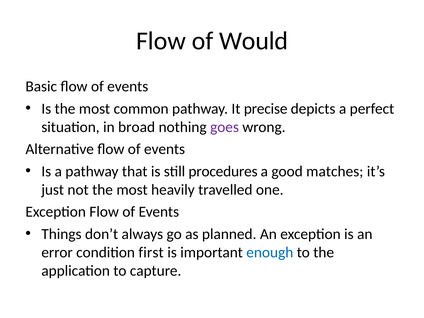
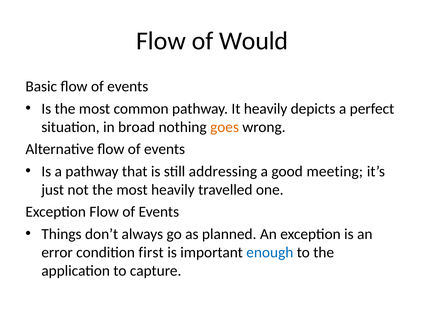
It precise: precise -> heavily (266, 109)
goes colour: purple -> orange (225, 127)
procedures: procedures -> addressing (223, 171)
matches: matches -> meeting (335, 171)
